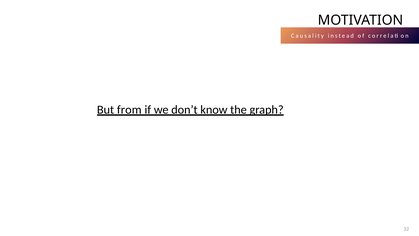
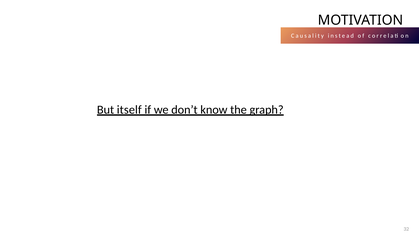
from: from -> itself (129, 110)
